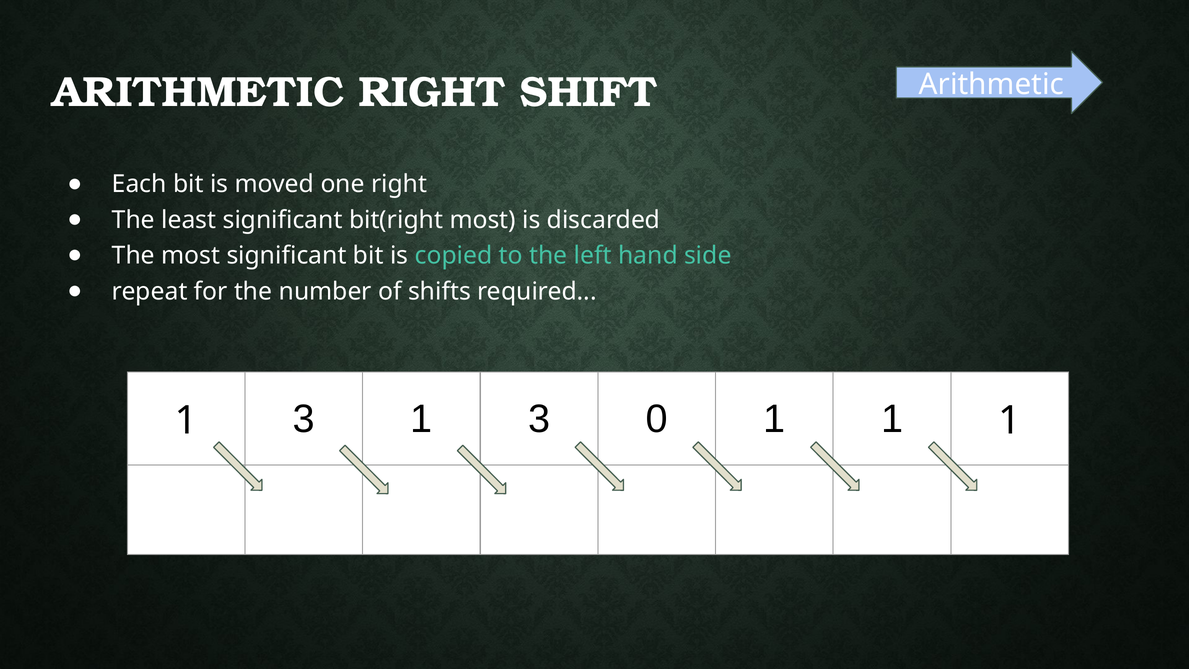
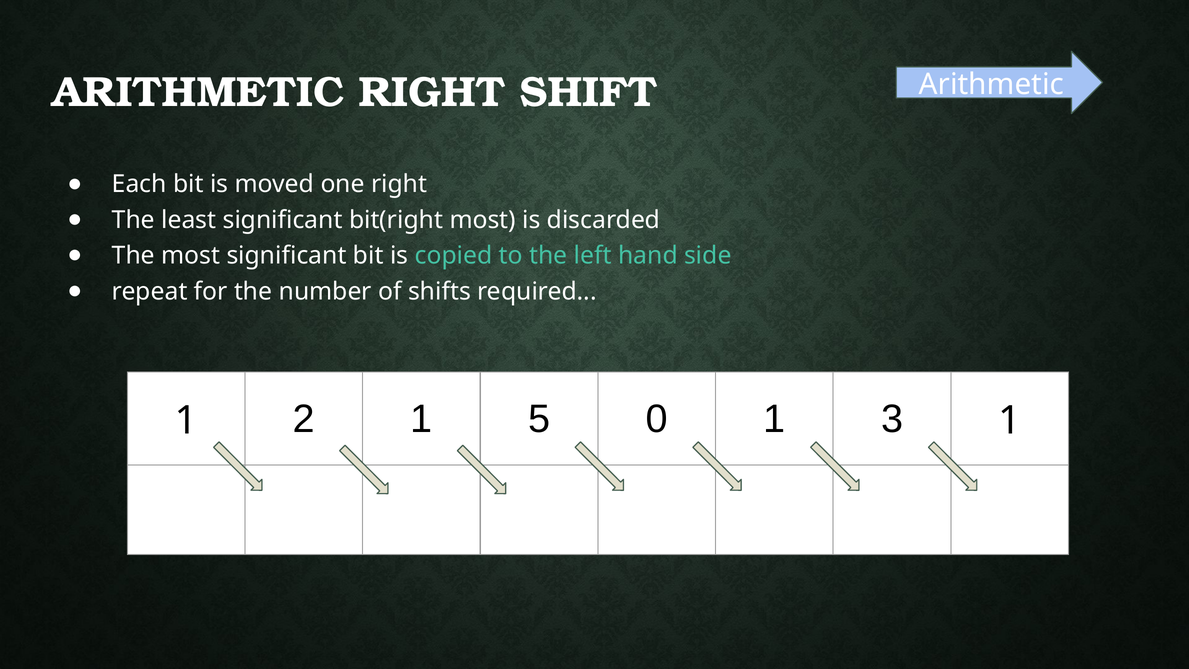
3: 3 -> 2 (304, 419)
3: 3 -> 5 (539, 419)
0 1 1: 1 -> 3 (892, 419)
